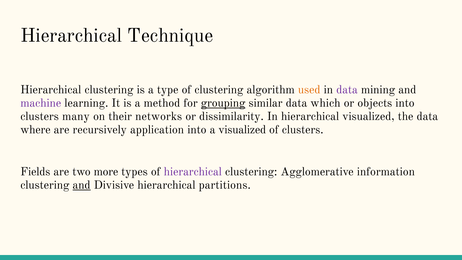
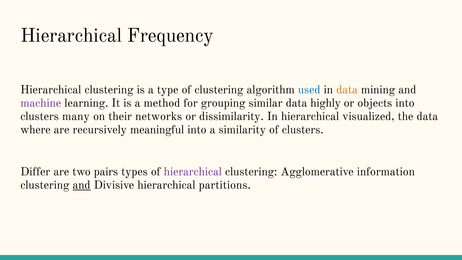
Technique: Technique -> Frequency (170, 35)
used colour: orange -> blue (309, 90)
data colour: purple -> orange (347, 90)
grouping underline: present -> none (223, 103)
which: which -> highly (326, 103)
application: application -> meaningful (157, 130)
a visualized: visualized -> similarity (242, 130)
Fields: Fields -> Differ (35, 172)
more: more -> pairs (106, 172)
